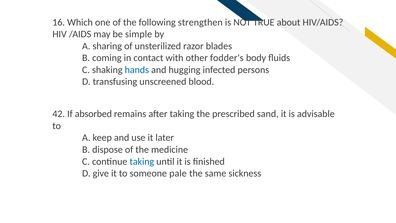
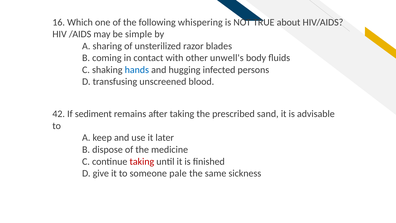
strengthen: strengthen -> whispering (200, 22)
fodder's: fodder's -> unwell's (227, 58)
absorbed: absorbed -> sediment (93, 114)
taking colour: blue -> red (142, 161)
